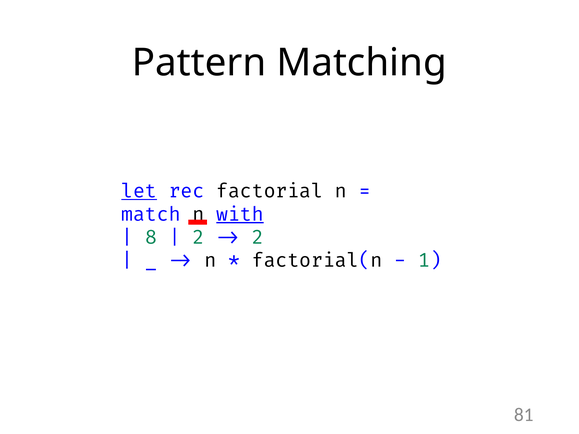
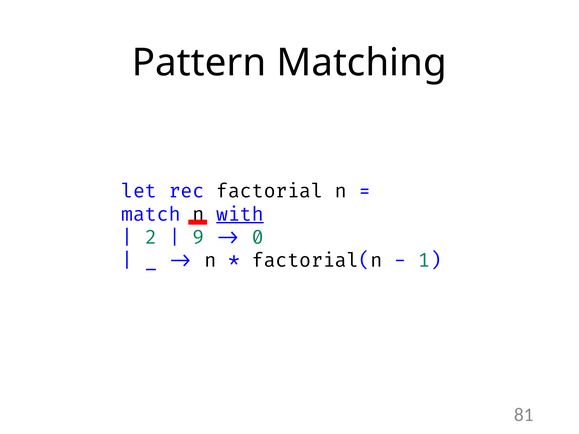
let underline: present -> none (139, 191)
8: 8 -> 2 (151, 238)
2: 2 -> 9 (198, 238)
2: 2 -> 0 (258, 238)
